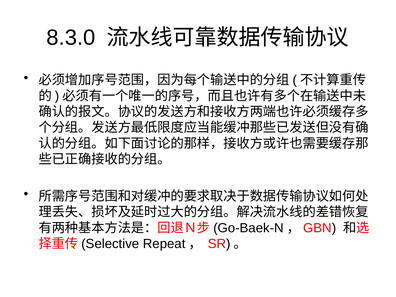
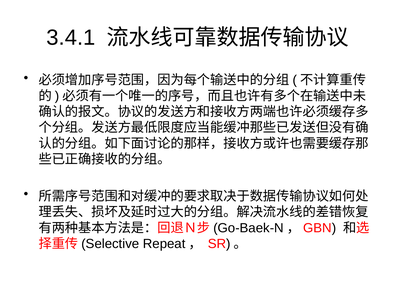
8.3.0: 8.3.0 -> 3.4.1 (71, 38)
